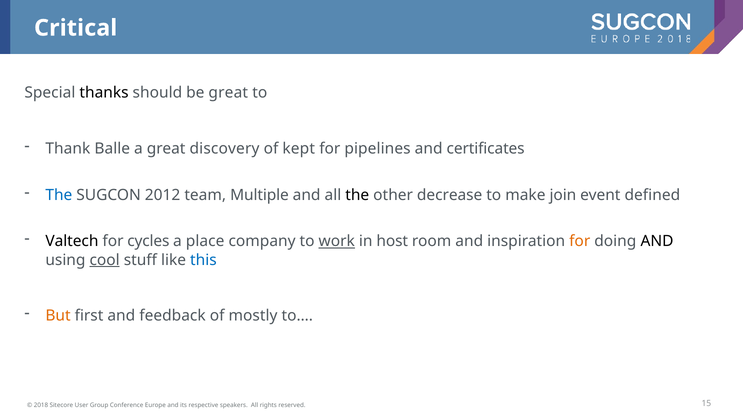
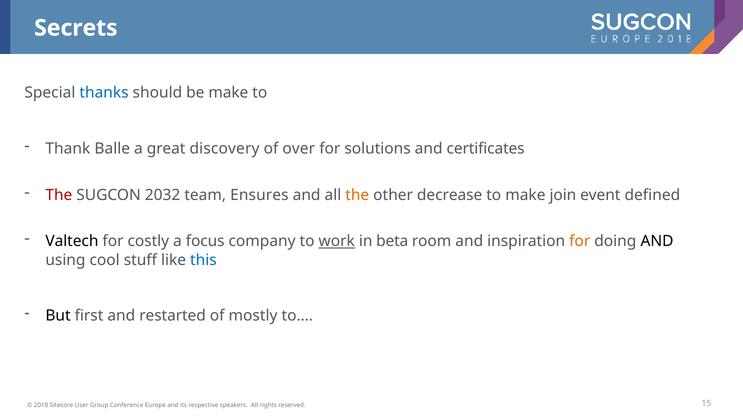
Critical: Critical -> Secrets (76, 28)
thanks colour: black -> blue (104, 93)
be great: great -> make (228, 93)
kept: kept -> over (299, 148)
pipelines: pipelines -> solutions (378, 148)
The colour: blue -> red (59, 195)
2012: 2012 -> 2032 (163, 195)
Multiple: Multiple -> Ensures (259, 195)
the colour: black -> orange (357, 195)
cycles: cycles -> costly (148, 241)
place: place -> focus (205, 241)
host: host -> beta (392, 241)
cool underline: present -> none (105, 260)
But colour: orange -> black (58, 316)
feedback: feedback -> restarted (173, 316)
